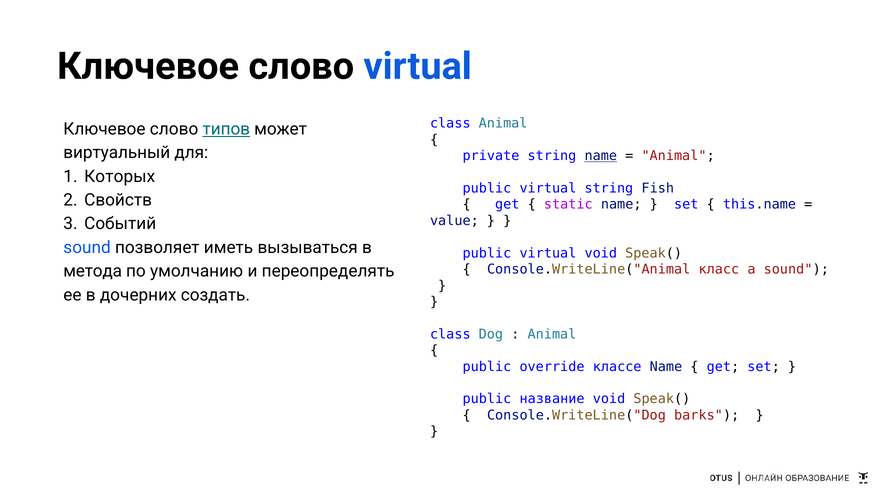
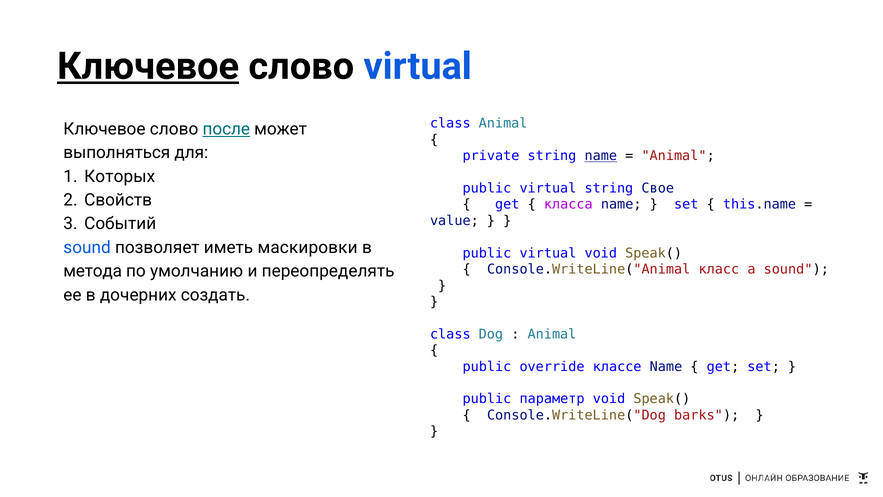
Ключевое underline: none -> present (148, 66)
типов: типов -> после (226, 129)
виртуальный: виртуальный -> выполняться (117, 153)
Fish: Fish -> Свое (658, 188)
static: static -> класса (568, 204)
вызываться: вызываться -> маскировки (308, 247)
название: название -> параметр (552, 399)
